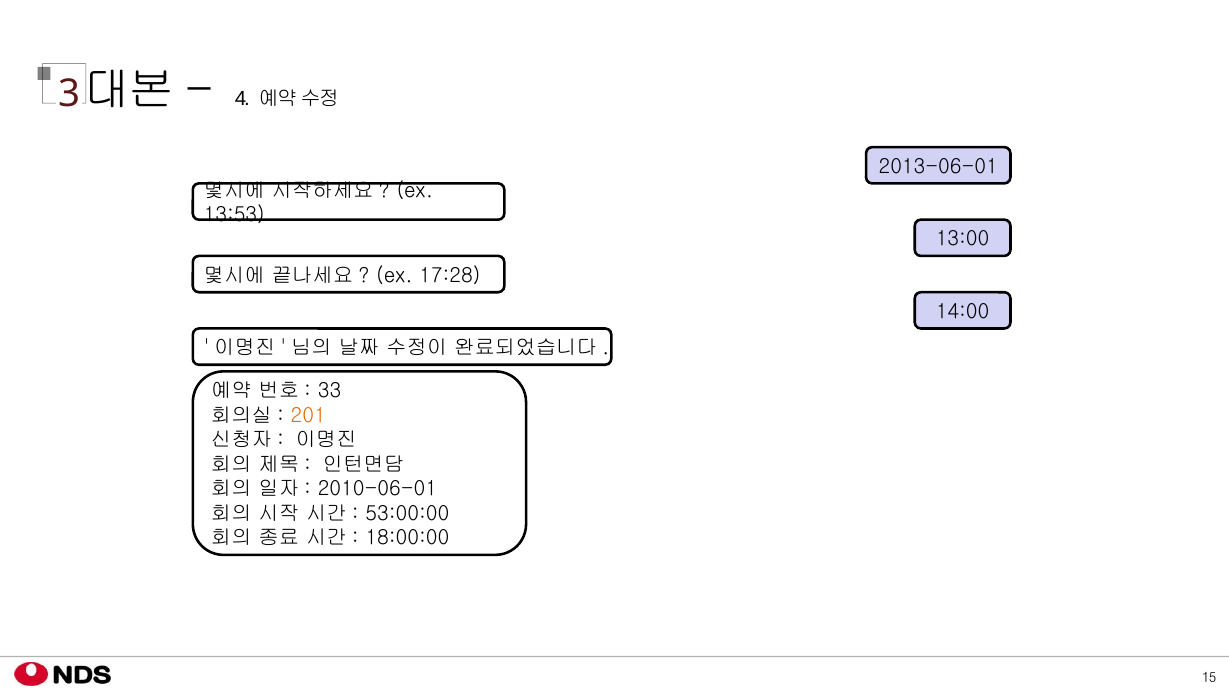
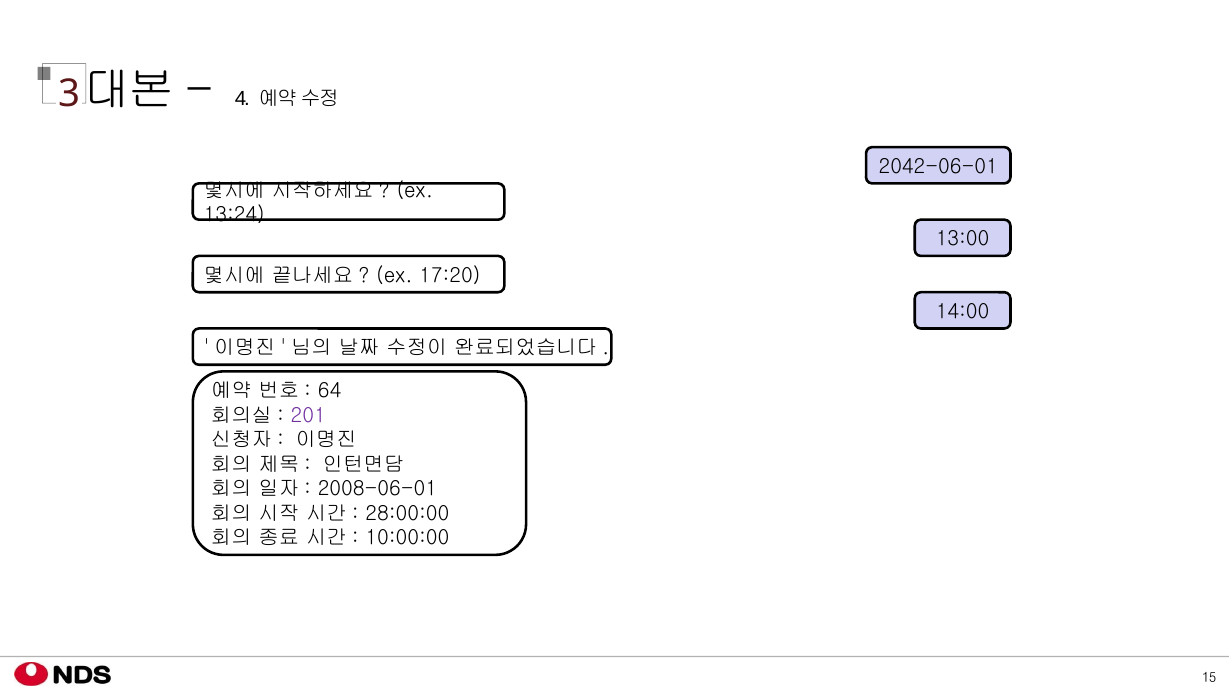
2013-06-01: 2013-06-01 -> 2042-06-01 (938, 167)
13:53: 13:53 -> 13:24 (234, 215)
17:28: 17:28 -> 17:20 (450, 276)
33: 33 -> 64 (330, 391)
201 colour: orange -> purple (308, 416)
2010-06-01: 2010-06-01 -> 2008-06-01 (377, 489)
53:00:00: 53:00:00 -> 28:00:00 (407, 514)
18:00:00: 18:00:00 -> 10:00:00 (407, 538)
